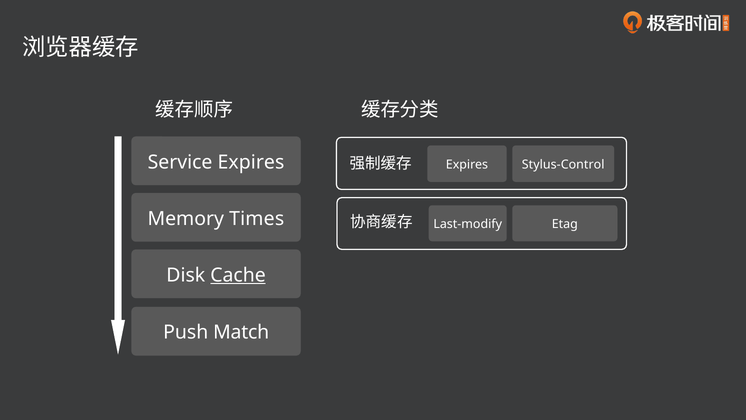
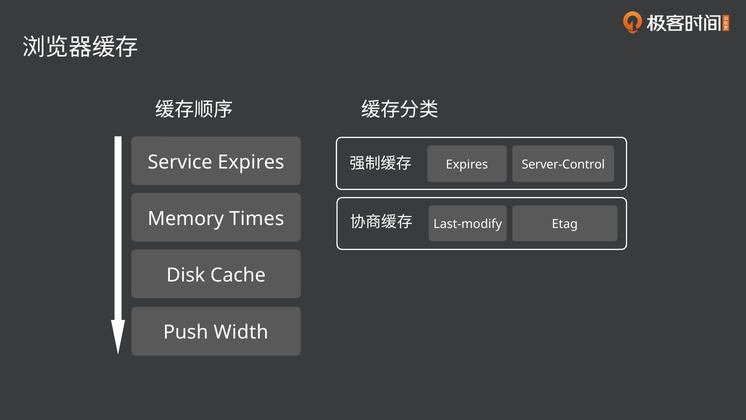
Stylus-Control: Stylus-Control -> Server-Control (563, 164)
Cache underline: present -> none (238, 275)
Match: Match -> Width (241, 332)
